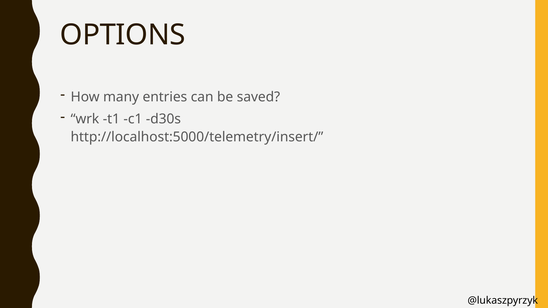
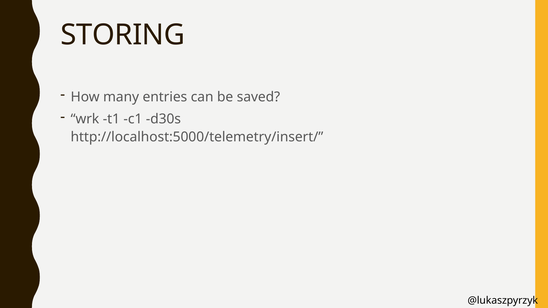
OPTIONS: OPTIONS -> STORING (123, 35)
